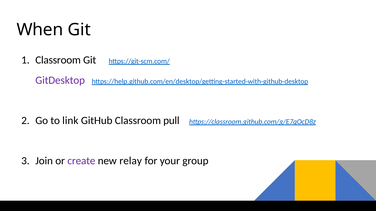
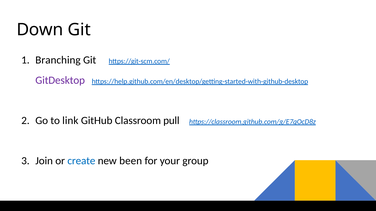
When: When -> Down (40, 30)
Classroom: Classroom -> Branching (58, 60)
create colour: purple -> blue (81, 161)
relay: relay -> been (131, 161)
